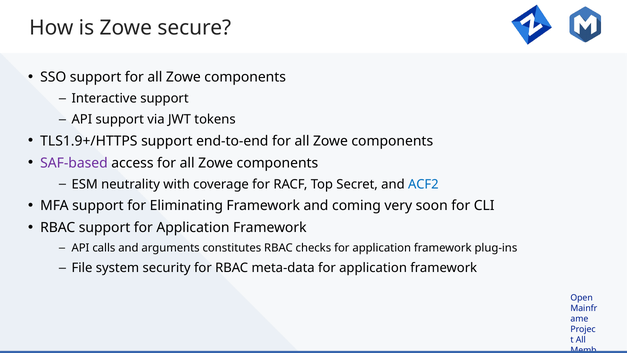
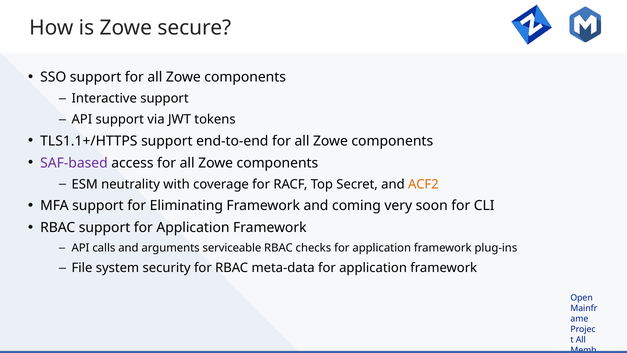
TLS1.9+/HTTPS: TLS1.9+/HTTPS -> TLS1.1+/HTTPS (89, 141)
ACF2 colour: blue -> orange (423, 184)
constitutes: constitutes -> serviceable (232, 248)
